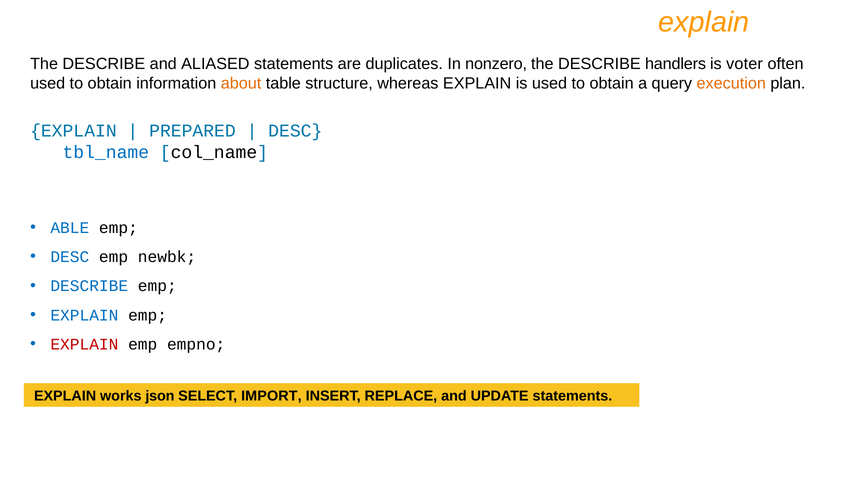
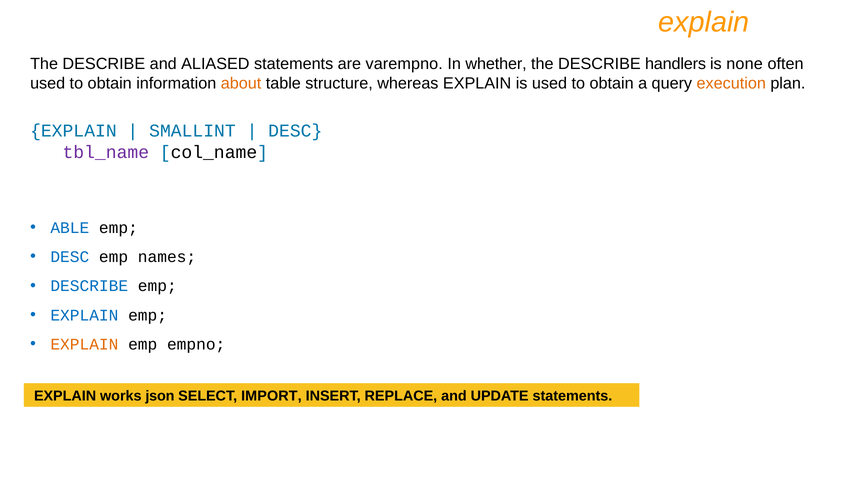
duplicates: duplicates -> varempno (404, 64)
nonzero: nonzero -> whether (496, 64)
voter: voter -> none (745, 64)
PREPARED: PREPARED -> SMALLINT (192, 131)
tbl_name colour: blue -> purple (106, 152)
newbk: newbk -> names (167, 257)
EXPLAIN colour: red -> orange (84, 344)
